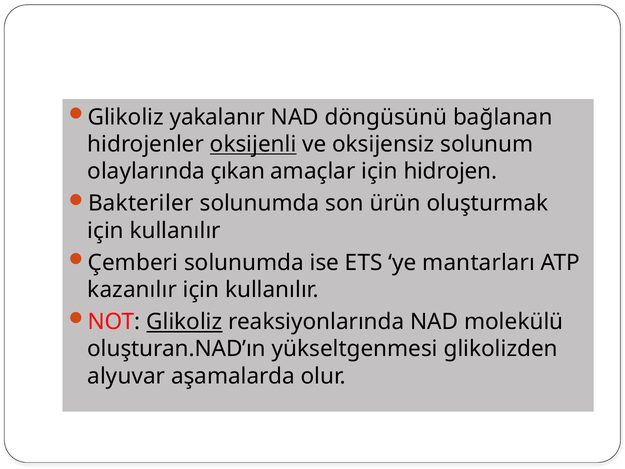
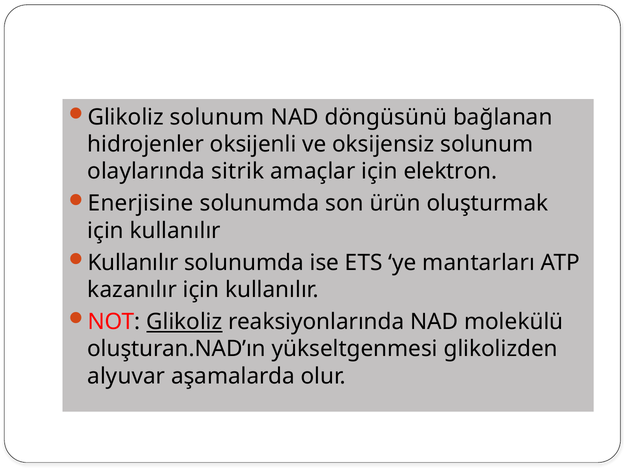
Glikoliz yakalanır: yakalanır -> solunum (217, 117)
oksijenli underline: present -> none (253, 144)
çıkan: çıkan -> sitrik (238, 171)
hidrojen: hidrojen -> elektron (450, 171)
Bakteriler: Bakteriler -> Enerjisine (141, 203)
Çemberi: Çemberi -> Kullanılır (133, 263)
